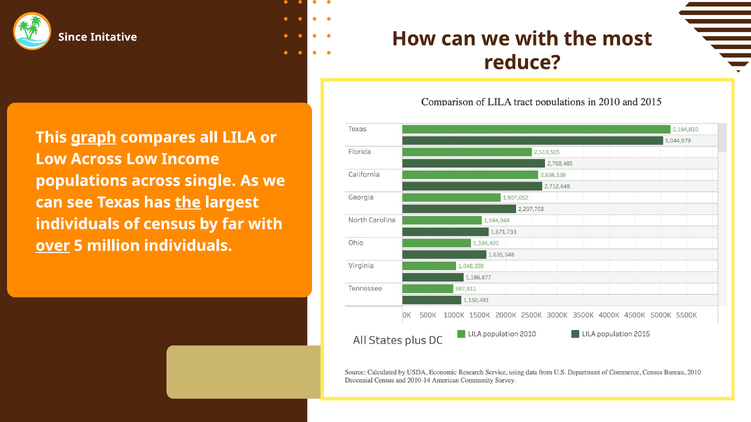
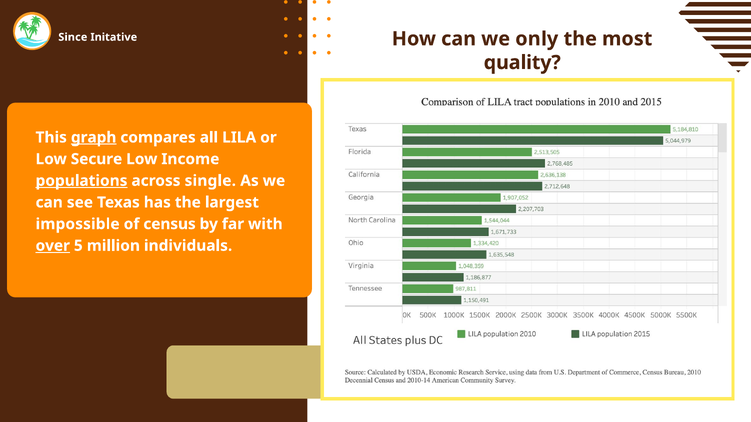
we with: with -> only (537, 39)
reduce: reduce -> quality (522, 63)
Low Across: Across -> Secure (97, 159)
populations underline: none -> present (82, 181)
the underline: present -> none (188, 203)
individuals: individuals -> impossible (78, 224)
